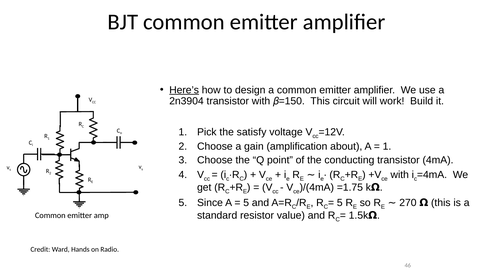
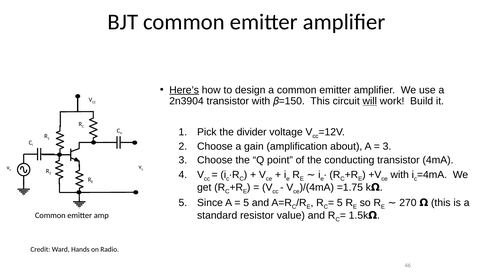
will underline: none -> present (370, 101)
satisfy: satisfy -> divider (252, 132)
1: 1 -> 3 (387, 146)
